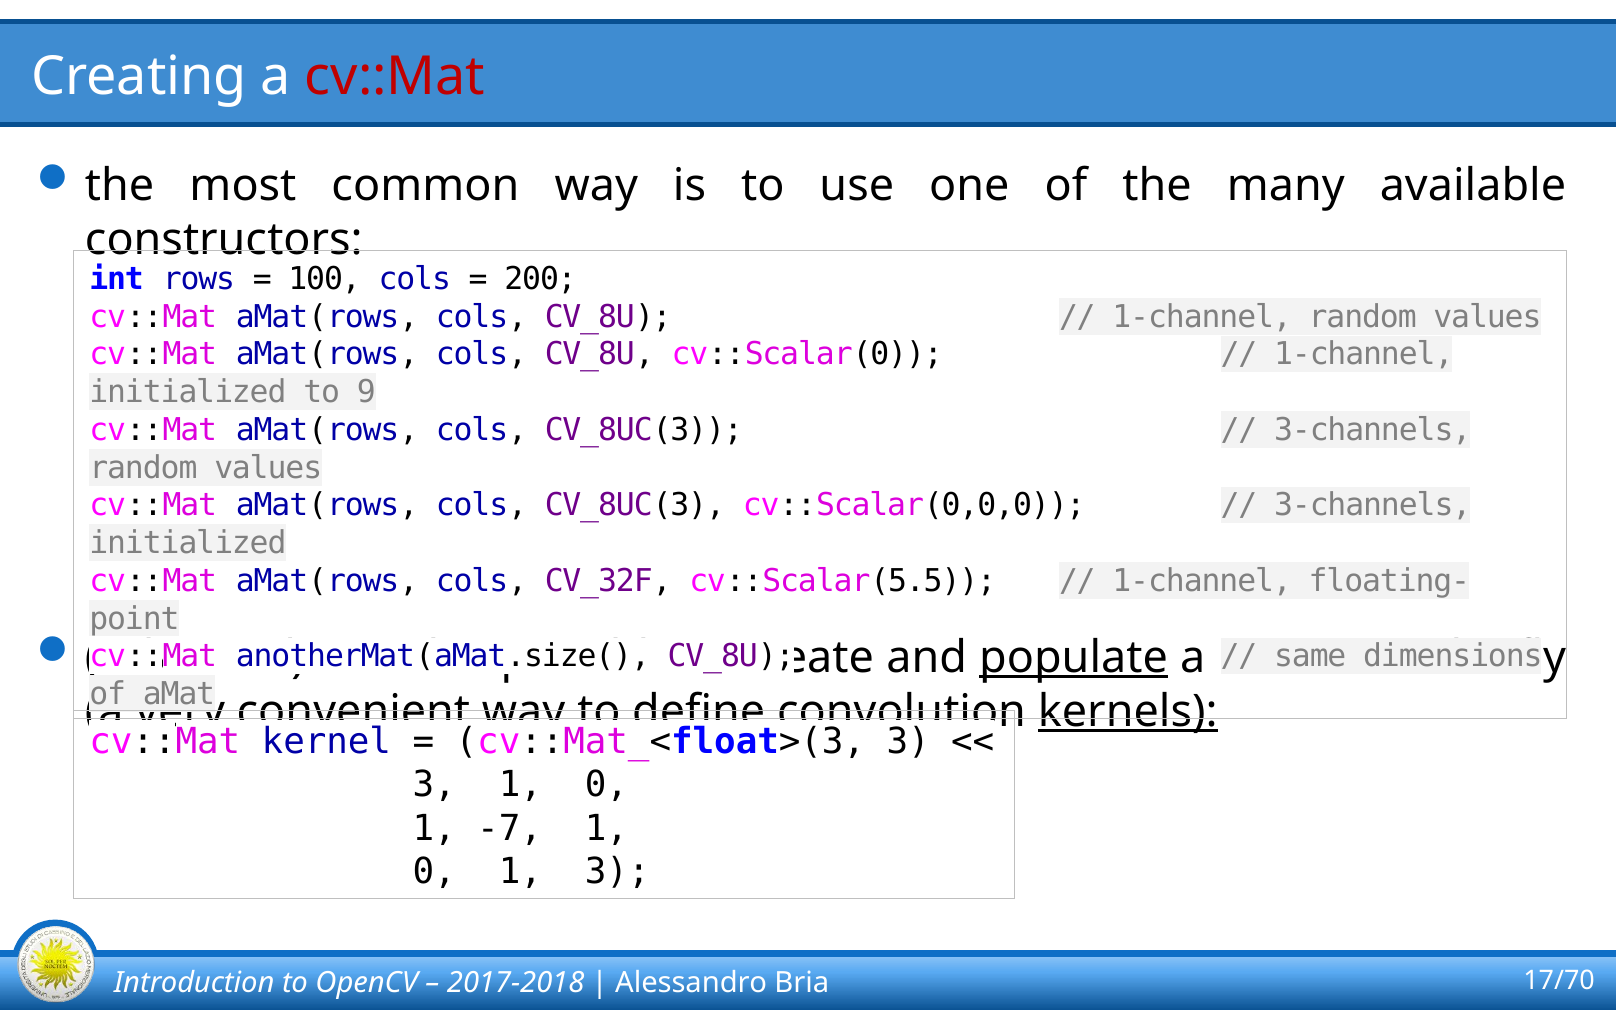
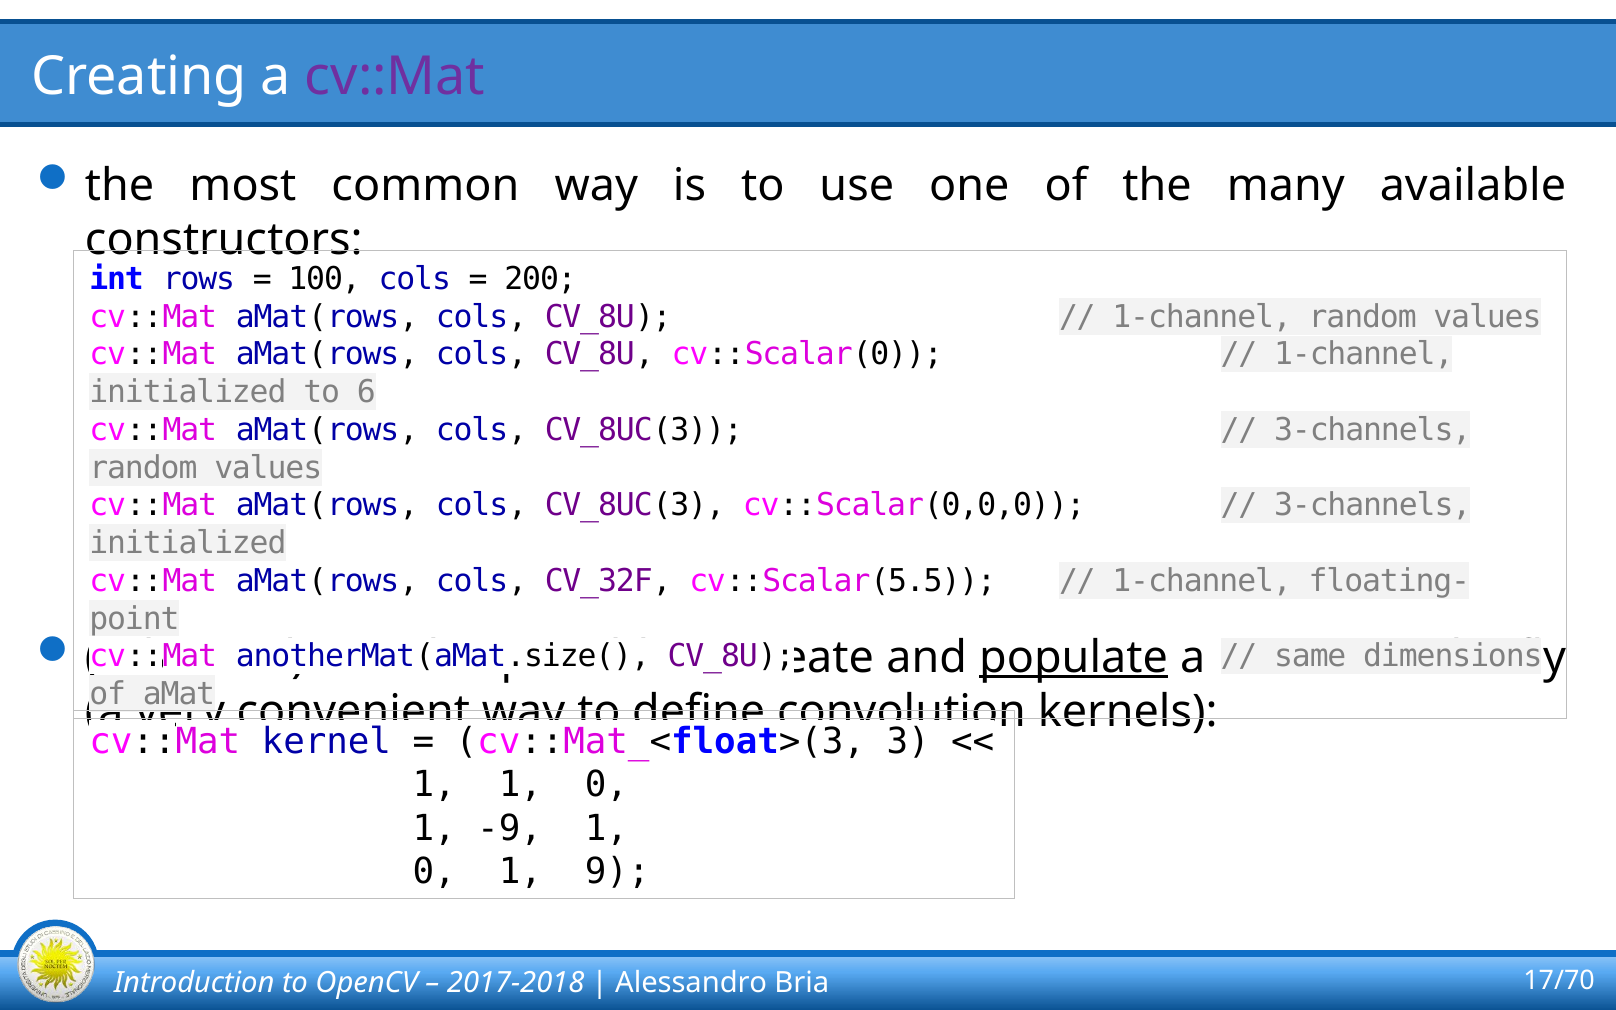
cv::Mat colour: red -> purple (395, 76)
9: 9 -> 6 (366, 392)
kernels underline: present -> none (1128, 711)
3: 3 -> 1 (434, 785)
-7: -7 -> -9 (510, 828)
1 3: 3 -> 9 (617, 871)
